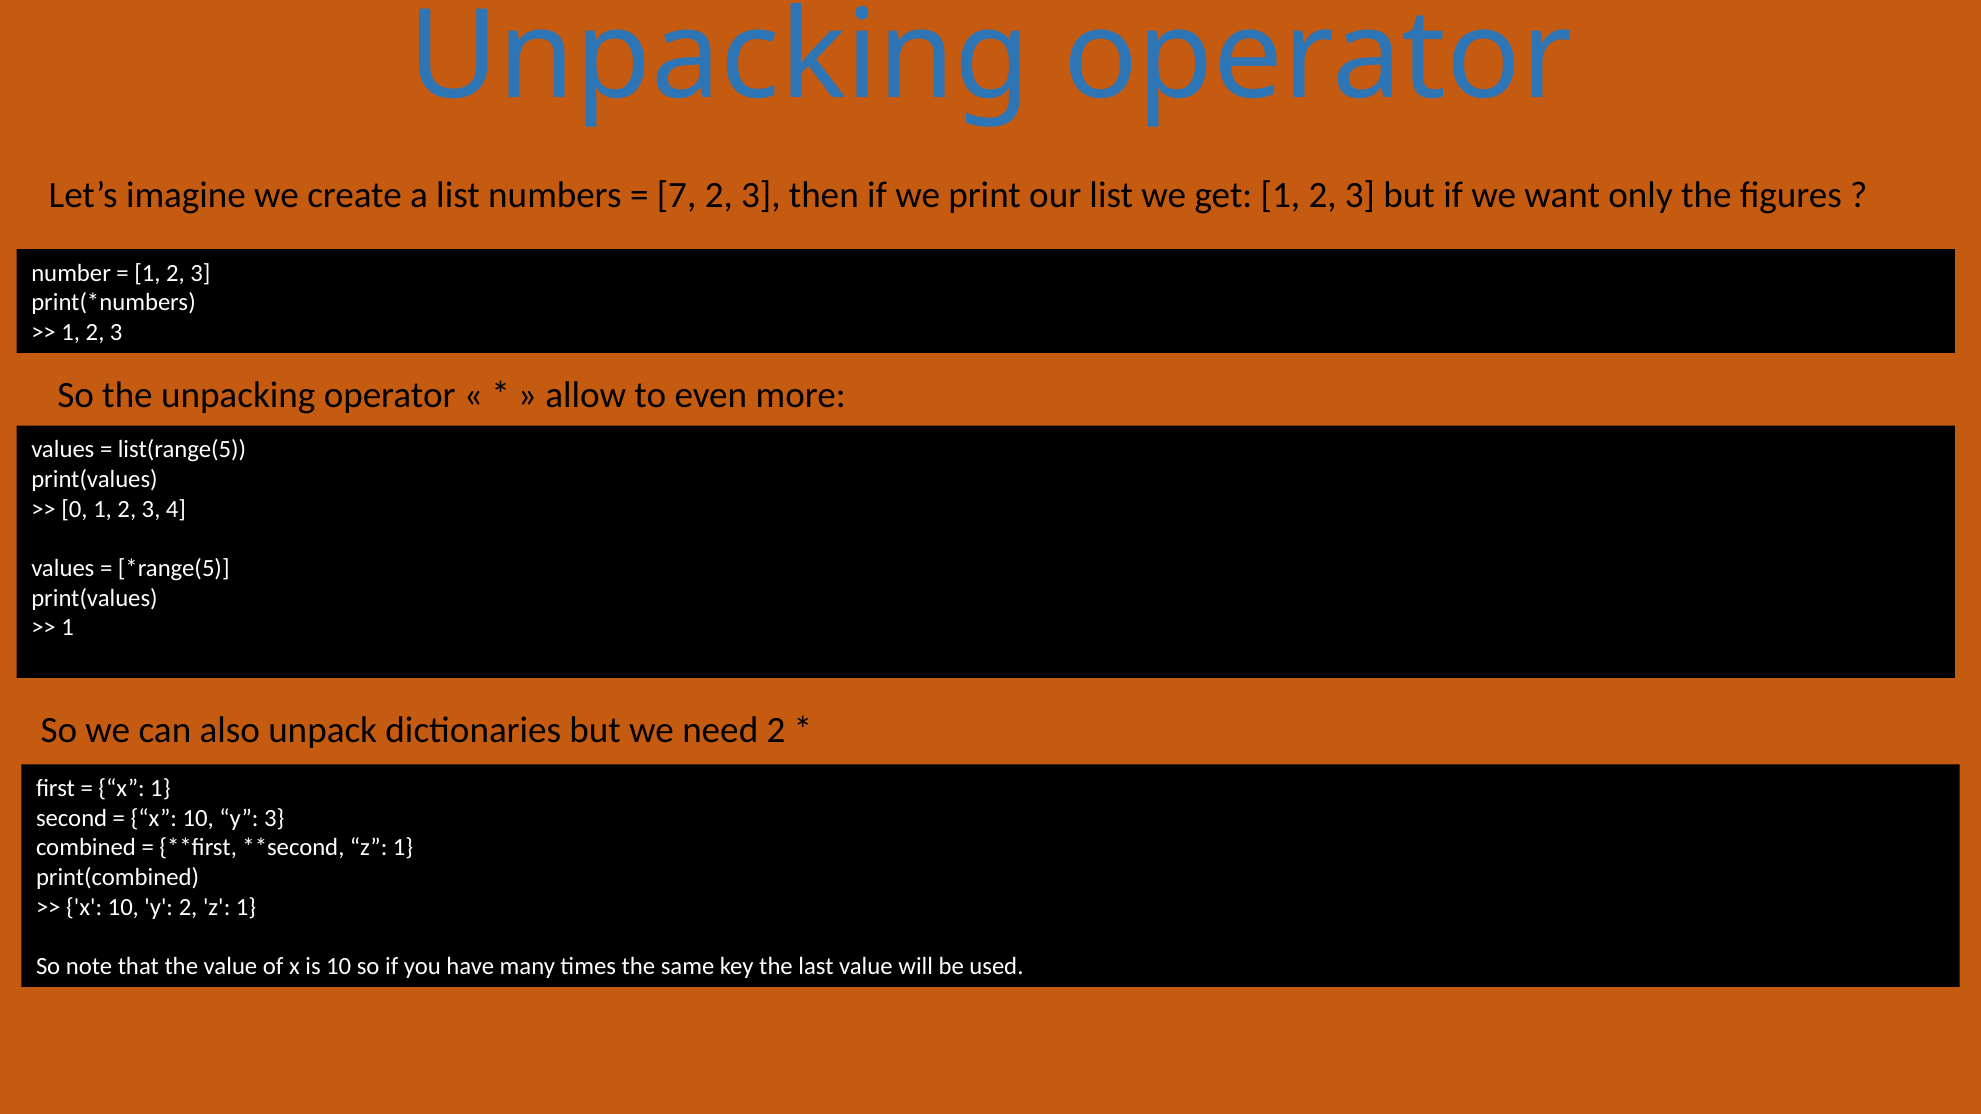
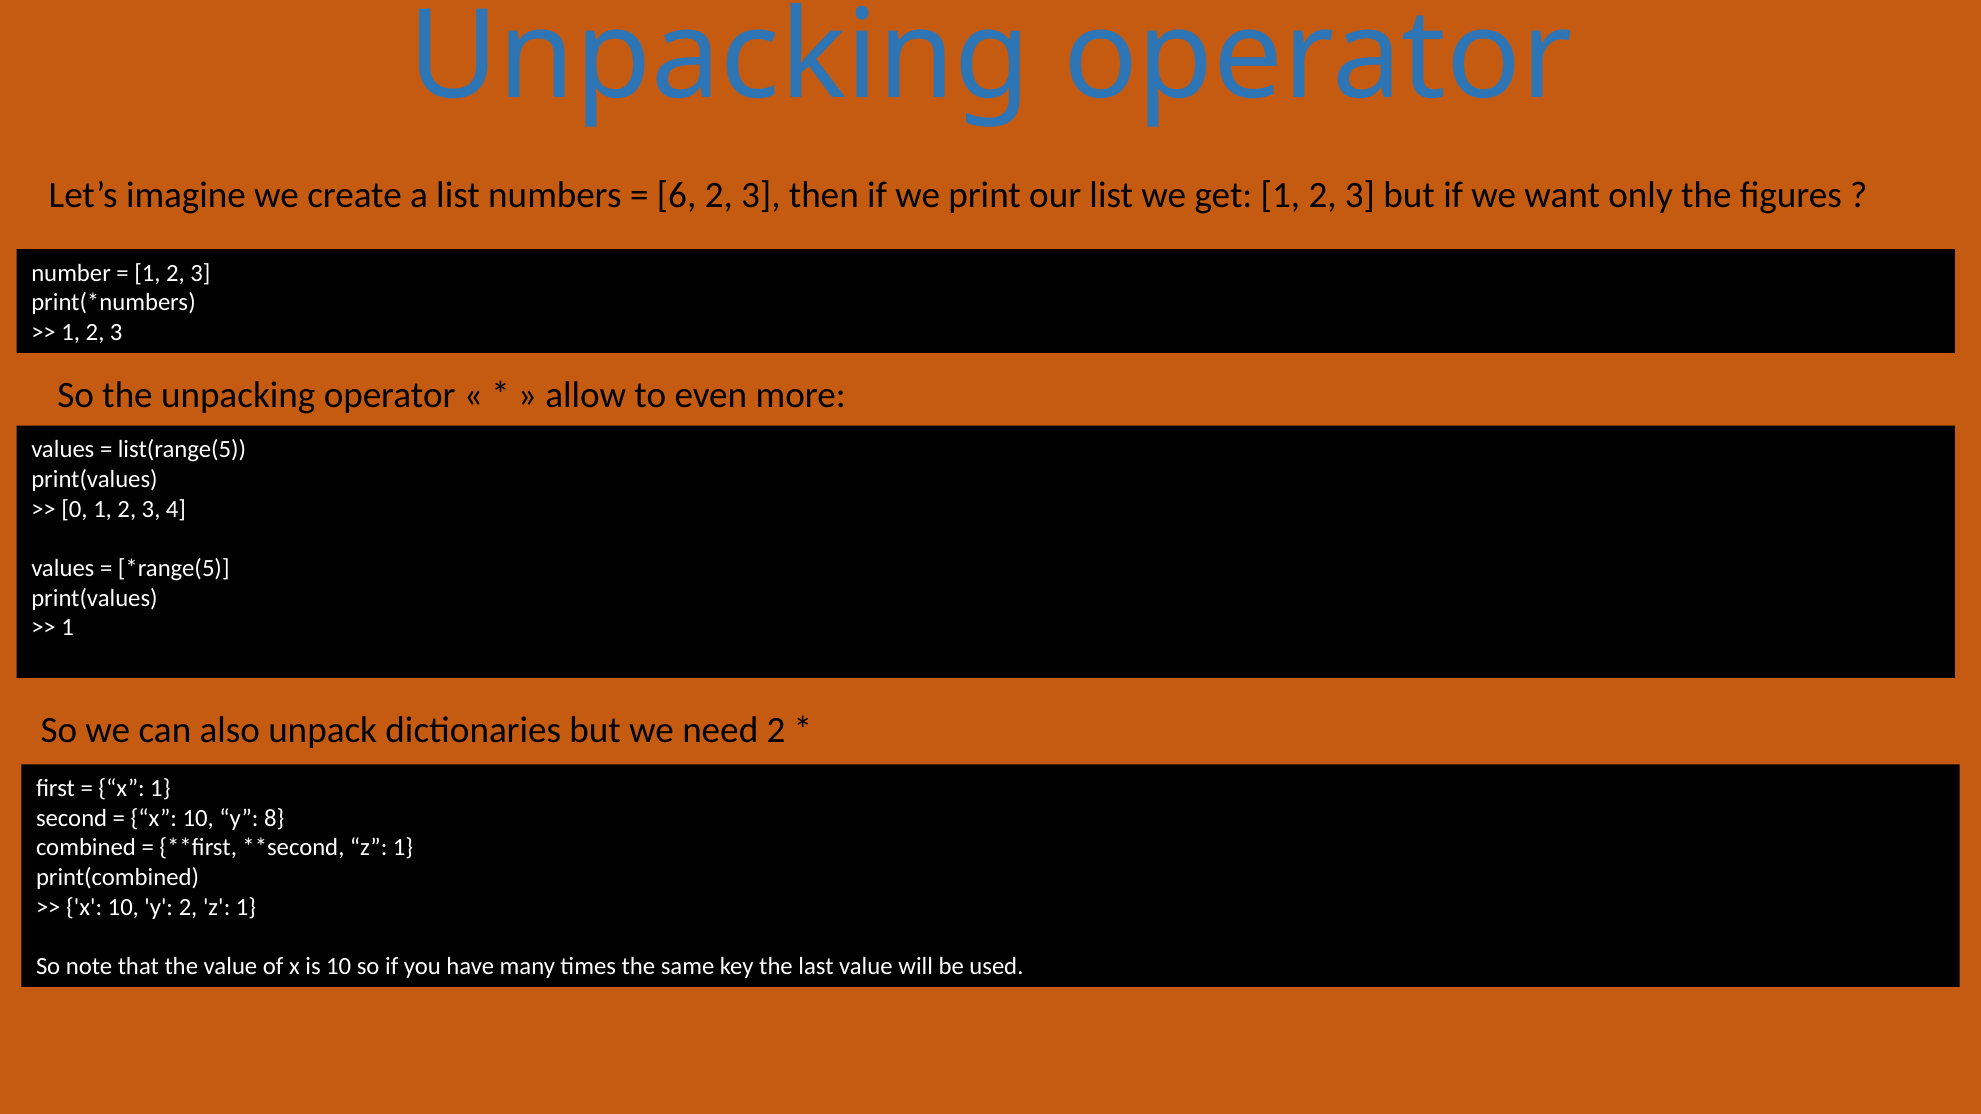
7: 7 -> 6 (677, 195)
y 3: 3 -> 8 (274, 818)
